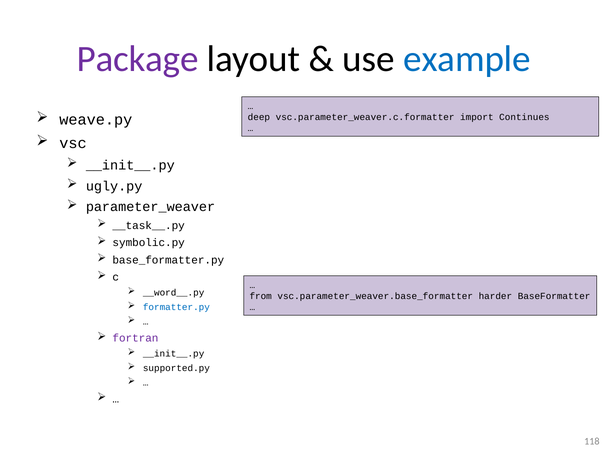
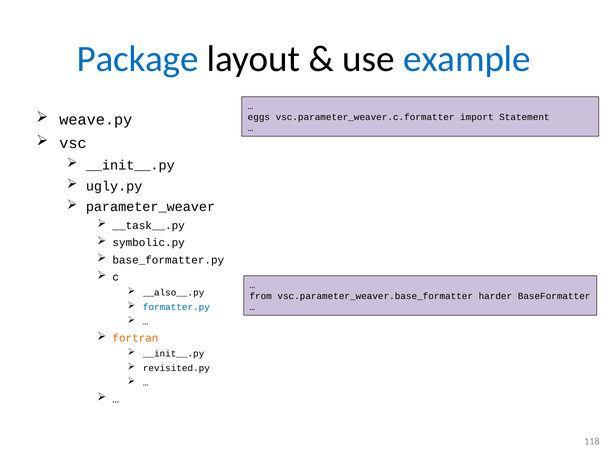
Package colour: purple -> blue (138, 59)
deep: deep -> eggs (259, 117)
Continues: Continues -> Statement (524, 117)
__word__.py: __word__.py -> __also__.py (174, 293)
fortran colour: purple -> orange (135, 338)
supported.py: supported.py -> revisited.py (176, 368)
